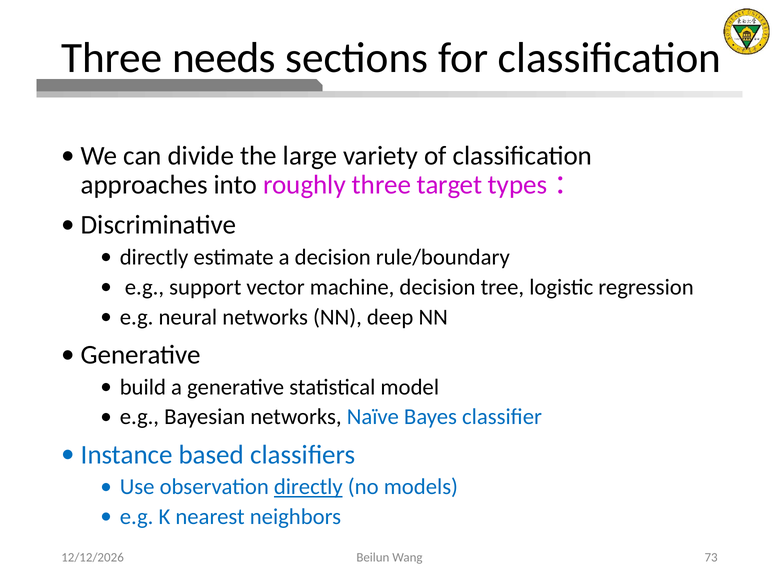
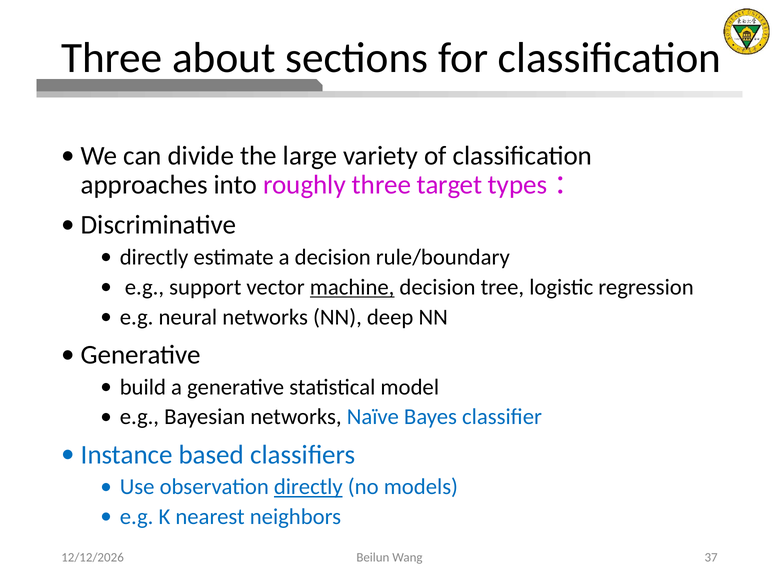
needs: needs -> about (224, 58)
machine underline: none -> present (352, 287)
73: 73 -> 37 (711, 558)
